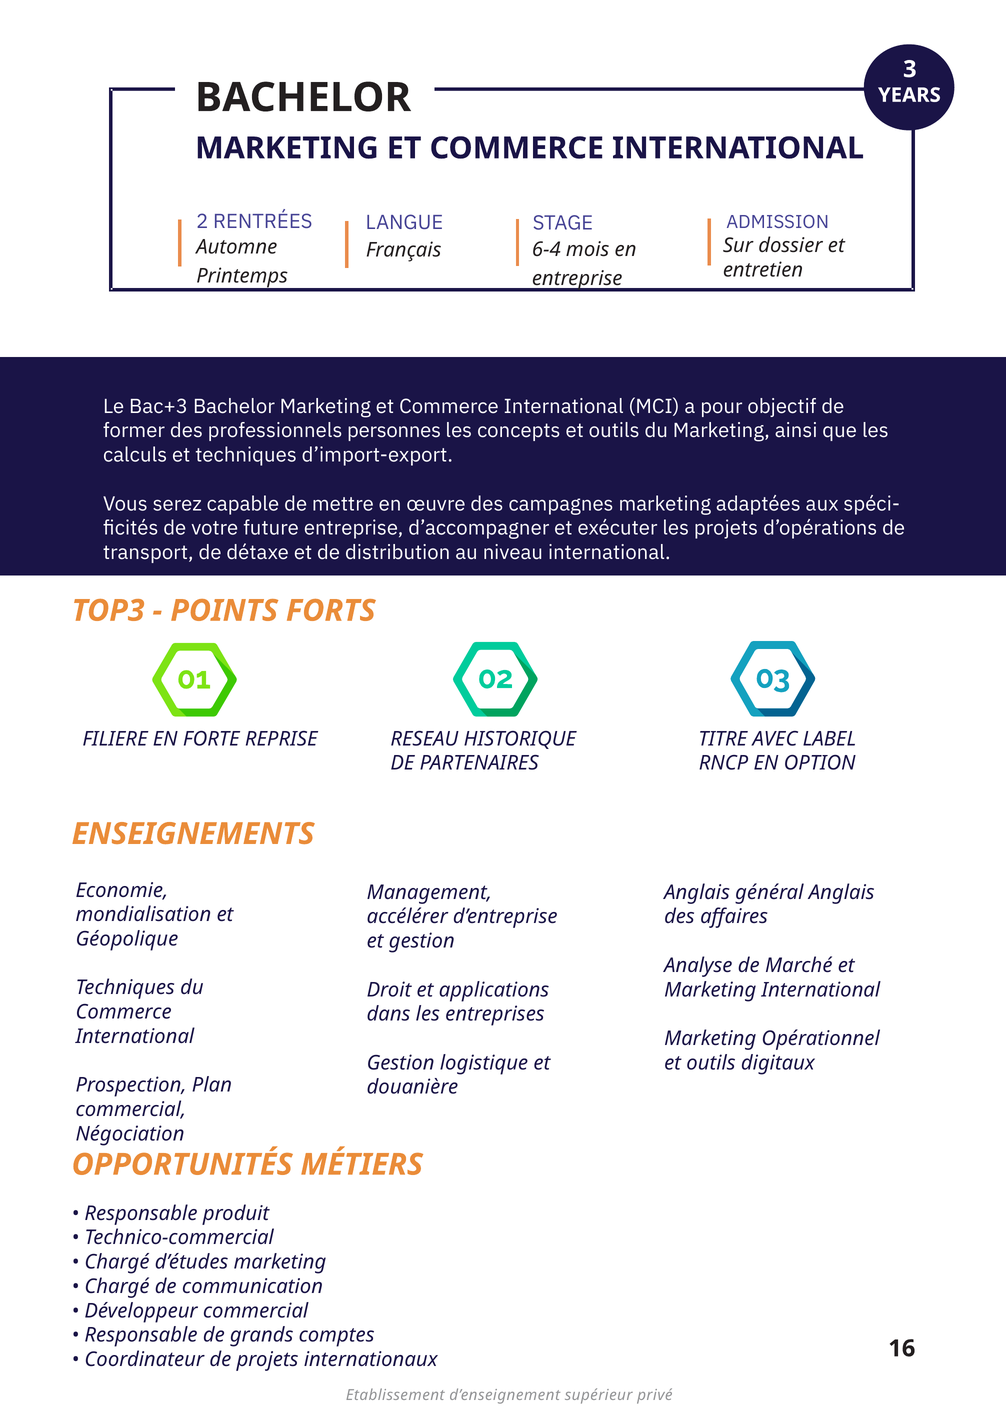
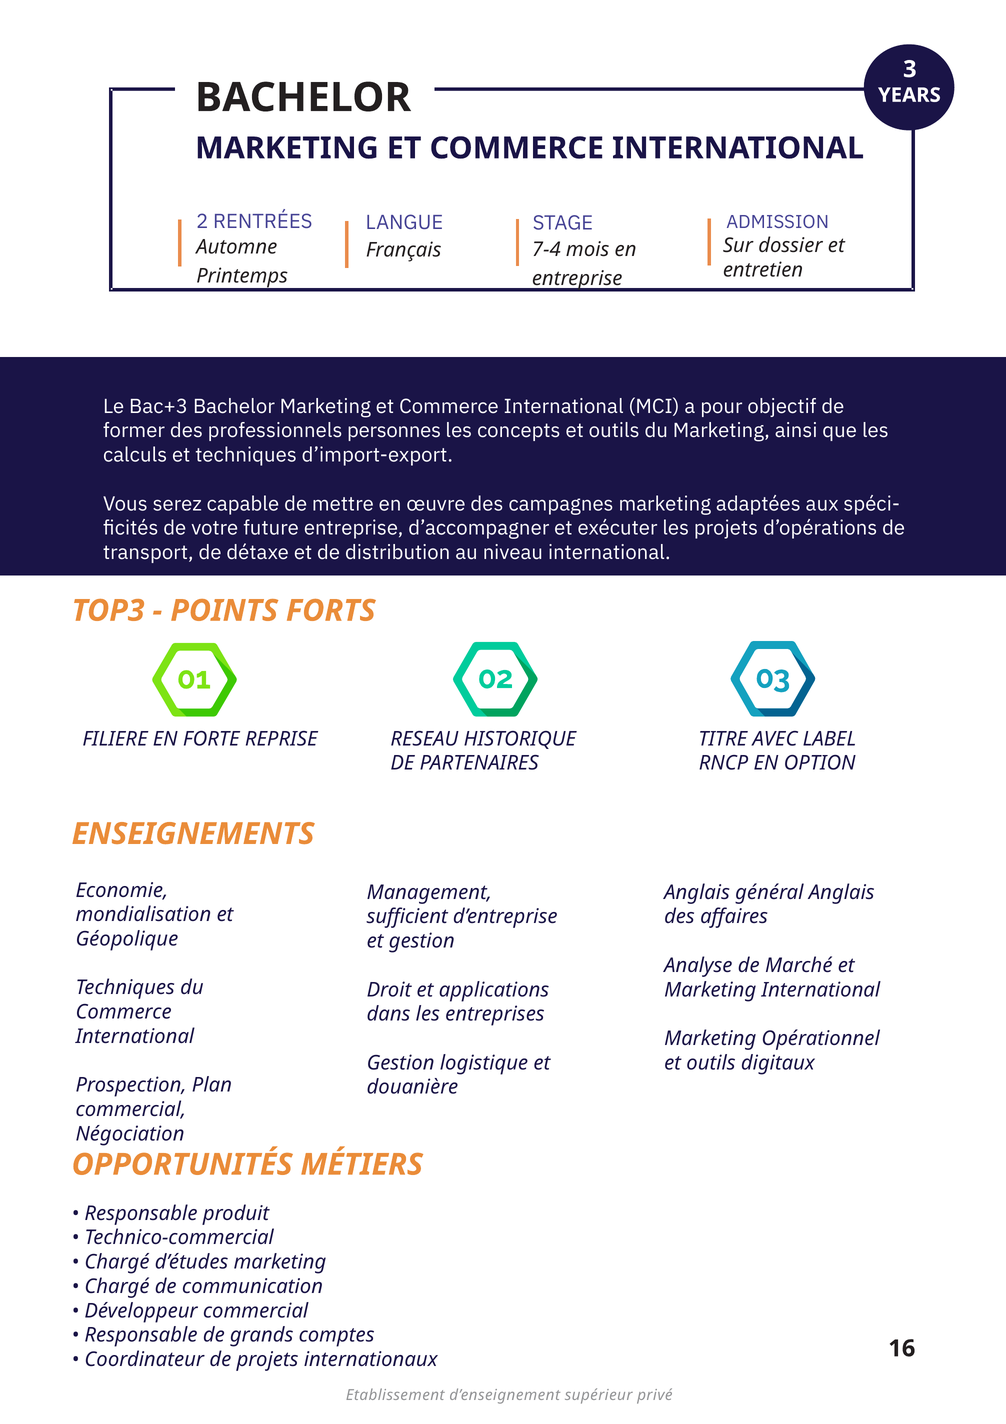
6-4: 6-4 -> 7-4 (546, 249)
accélérer: accélérer -> sufficient (407, 917)
